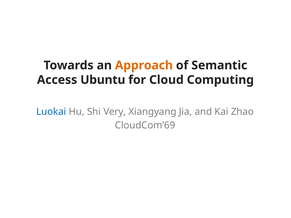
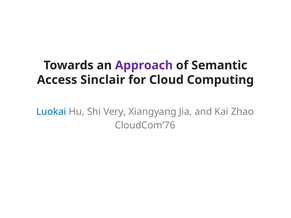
Approach colour: orange -> purple (144, 65)
Ubuntu: Ubuntu -> Sinclair (103, 80)
CloudCom’69: CloudCom’69 -> CloudCom’76 (145, 125)
